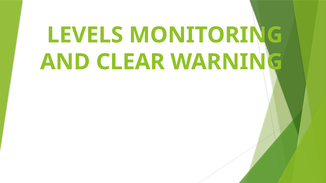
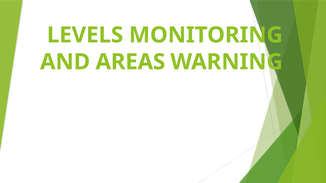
CLEAR: CLEAR -> AREAS (130, 62)
